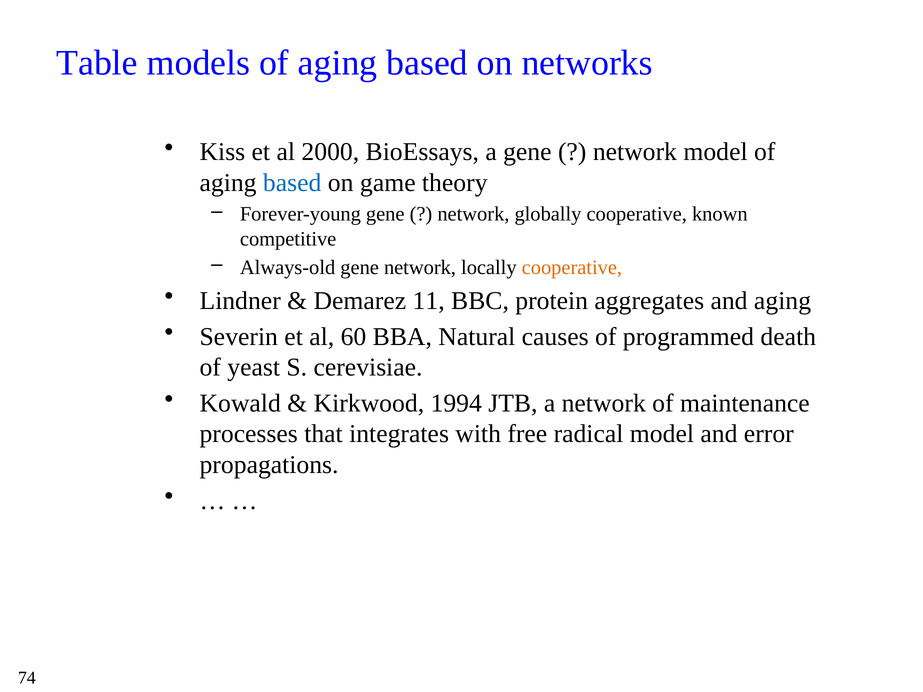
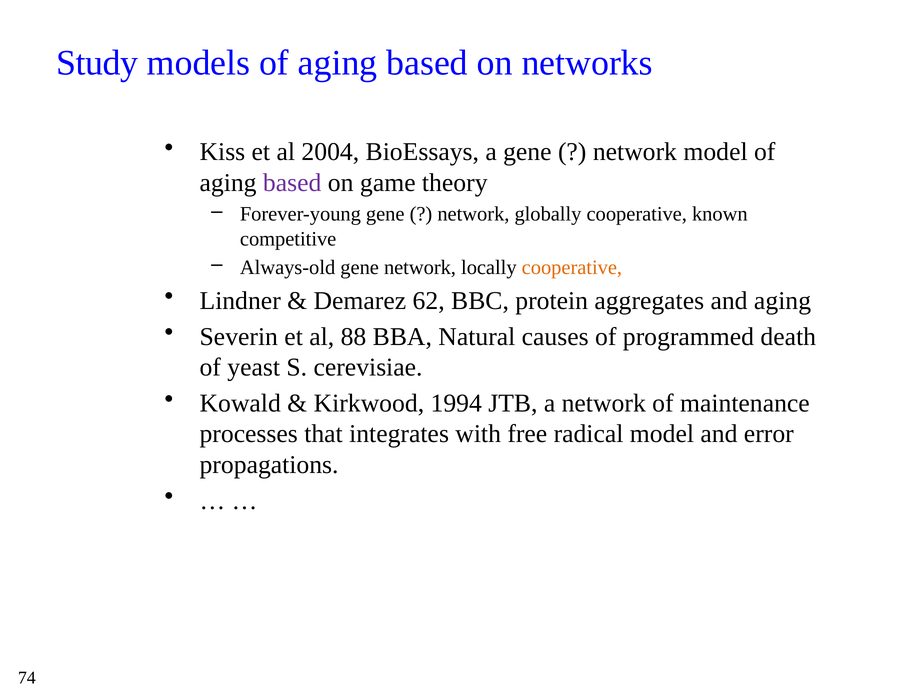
Table: Table -> Study (97, 63)
2000: 2000 -> 2004 (330, 152)
based colour: blue -> purple (292, 183)
11: 11 -> 62 (429, 301)
60: 60 -> 88 (353, 337)
